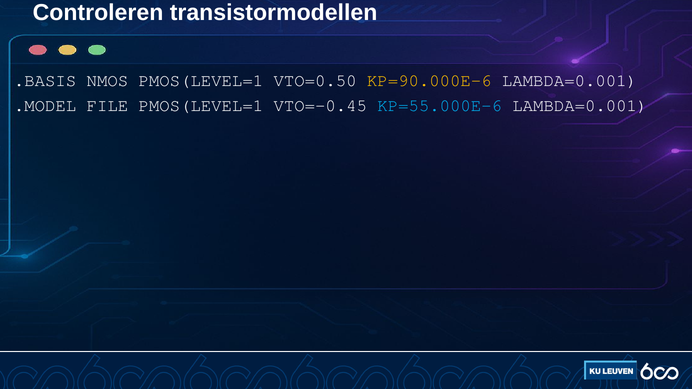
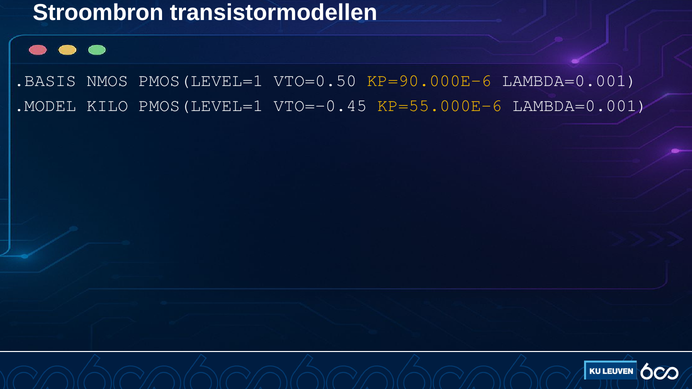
Controleren: Controleren -> Stroombron (98, 13)
FILE: FILE -> KILO (107, 105)
KP=55.000E-6 colour: light blue -> yellow (440, 105)
